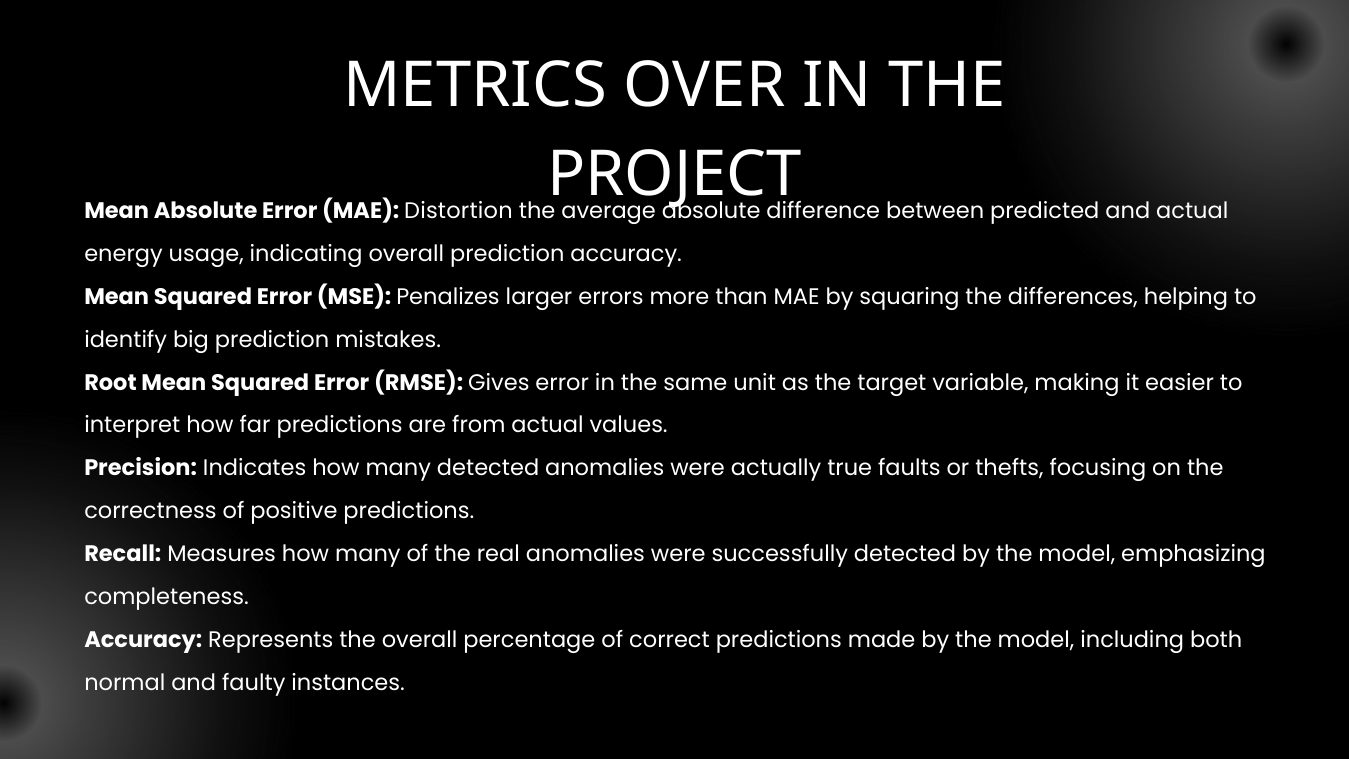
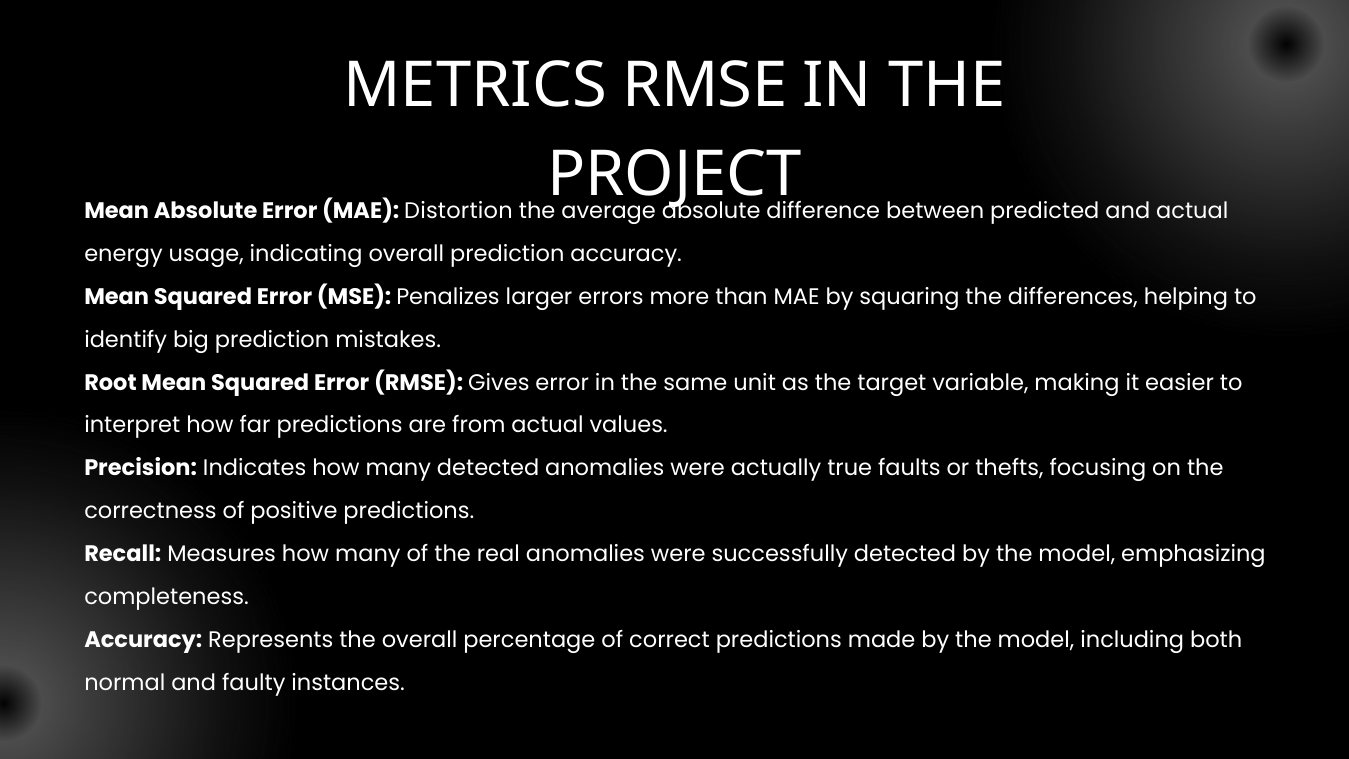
METRICS OVER: OVER -> RMSE (705, 86)
